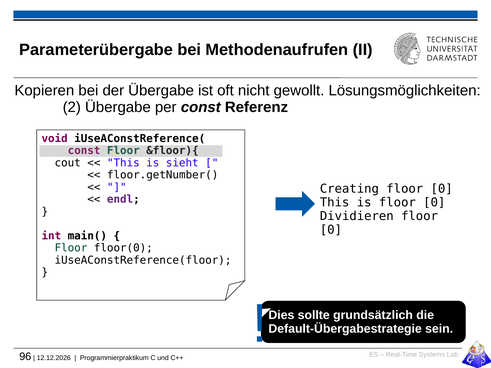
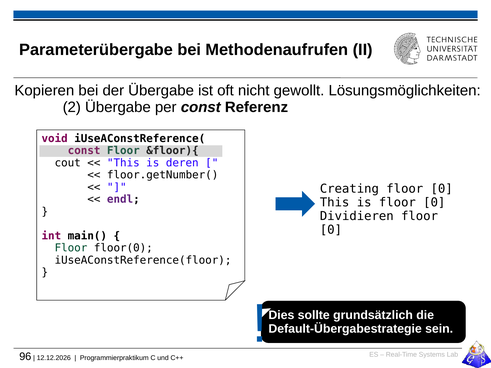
sieht: sieht -> deren (182, 163)
